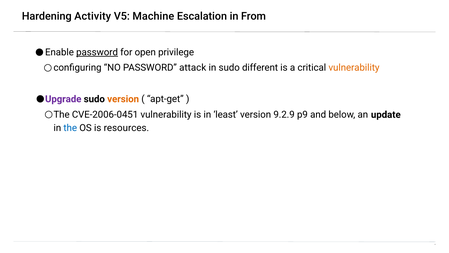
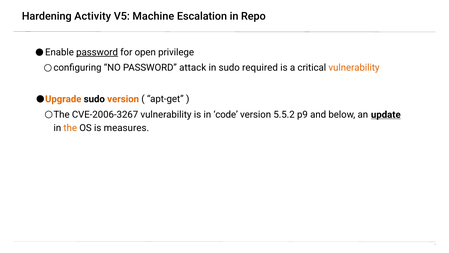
From: From -> Repo (253, 16)
different: different -> required (260, 68)
Upgrade colour: purple -> orange (63, 99)
CVE-2006-0451: CVE-2006-0451 -> CVE-2006-3267 (105, 114)
least: least -> code (226, 114)
9.2.9: 9.2.9 -> 5.5.2 (284, 114)
update underline: none -> present (386, 114)
the colour: blue -> orange (70, 128)
resources: resources -> measures (126, 128)
